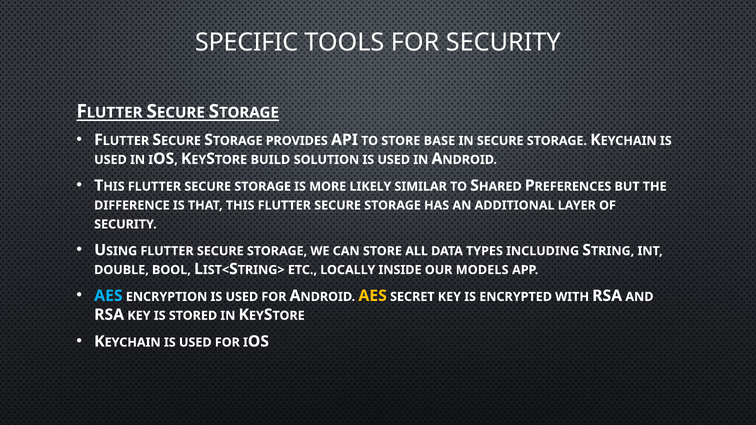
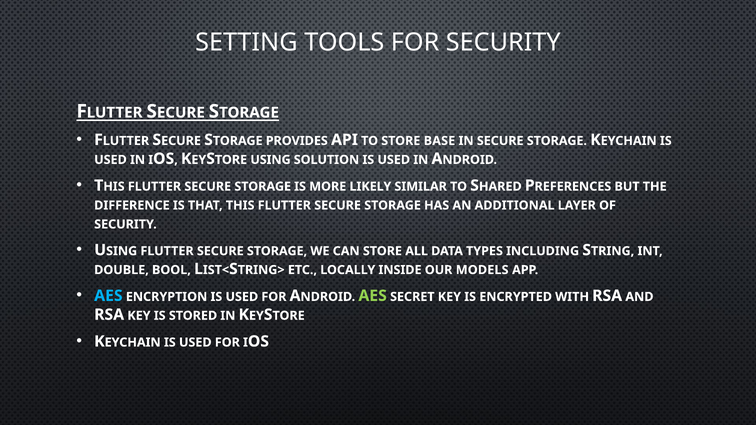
SPECIFIC: SPECIFIC -> SETTING (246, 43)
KEYSTORE BUILD: BUILD -> USING (270, 160)
AES colour: yellow -> light green (373, 296)
